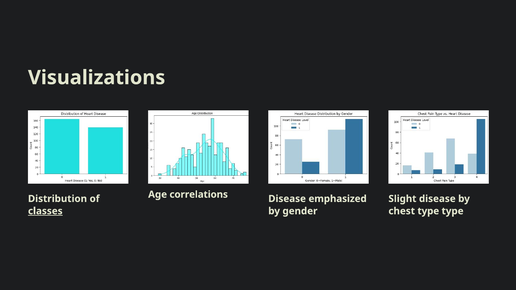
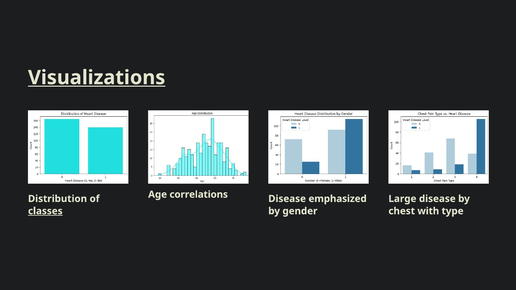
Visualizations underline: none -> present (97, 78)
Slight: Slight -> Large (402, 199)
chest type: type -> with (428, 211)
